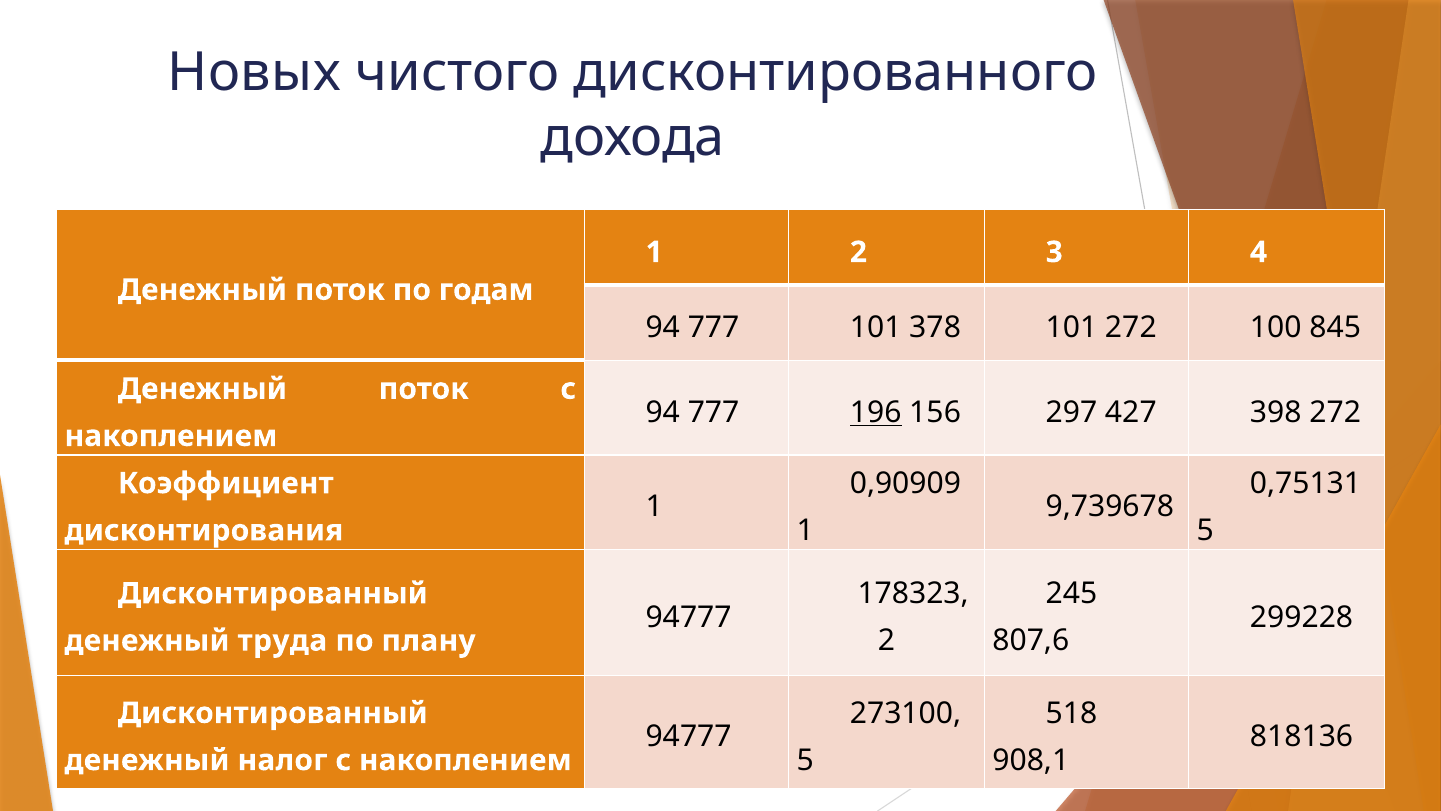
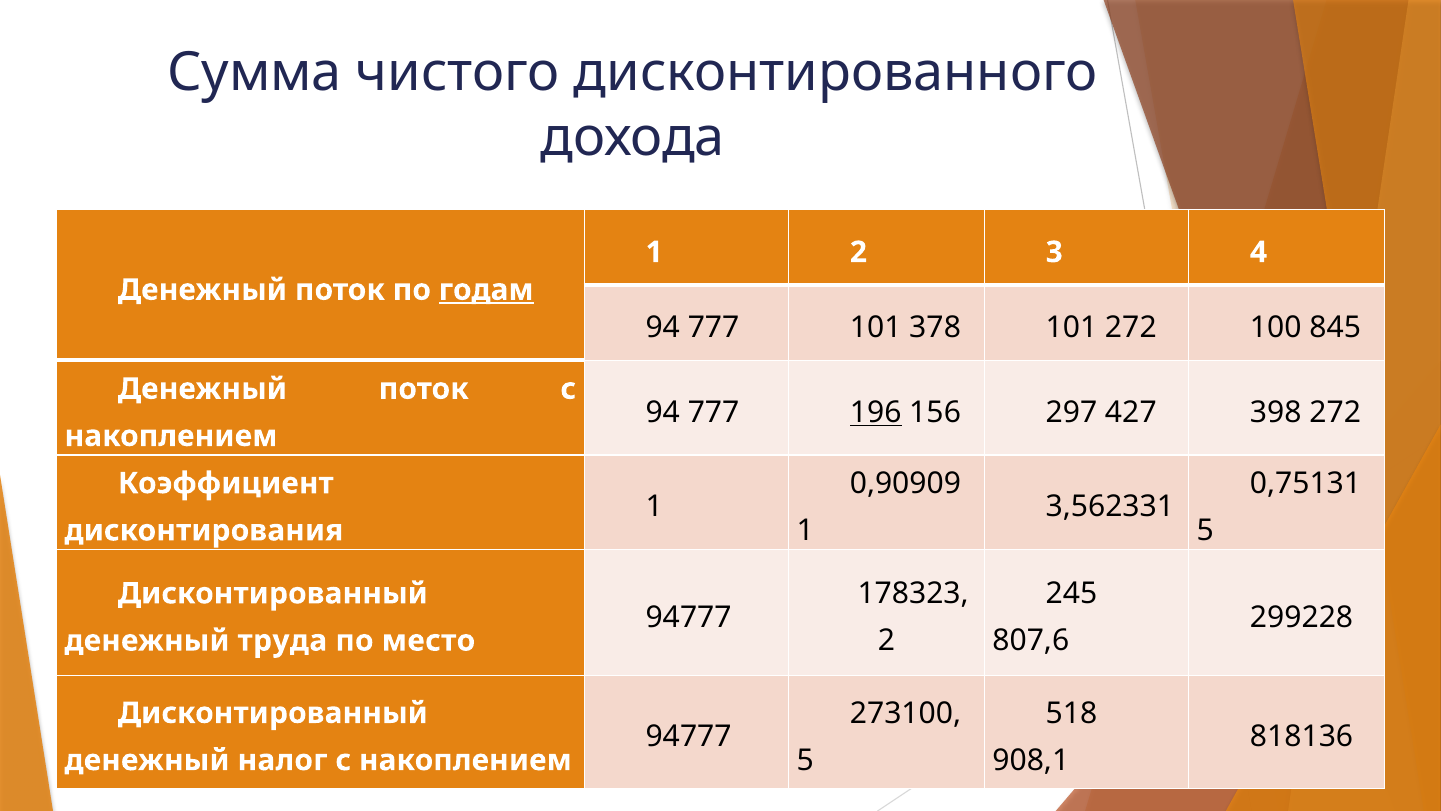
Новых: Новых -> Сумма (255, 72)
годам underline: none -> present (486, 290)
9,739678: 9,739678 -> 3,562331 (1110, 507)
плану: плану -> место (429, 641)
